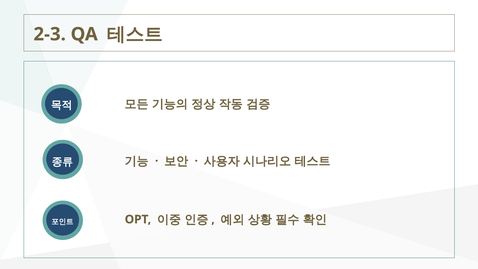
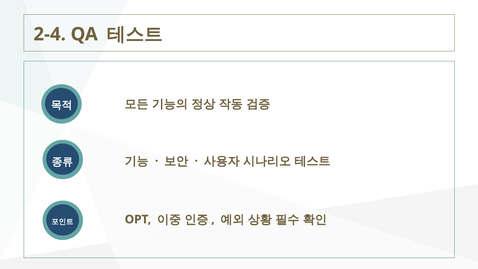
2-3: 2-3 -> 2-4 (50, 34)
